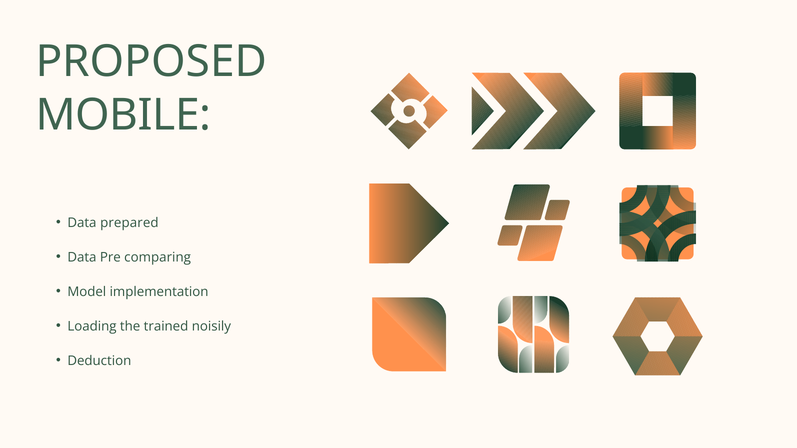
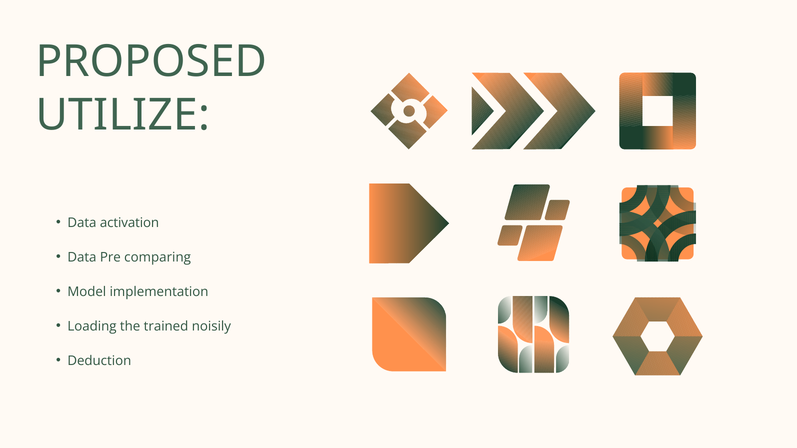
MOBILE: MOBILE -> UTILIZE (123, 115)
prepared: prepared -> activation (130, 223)
